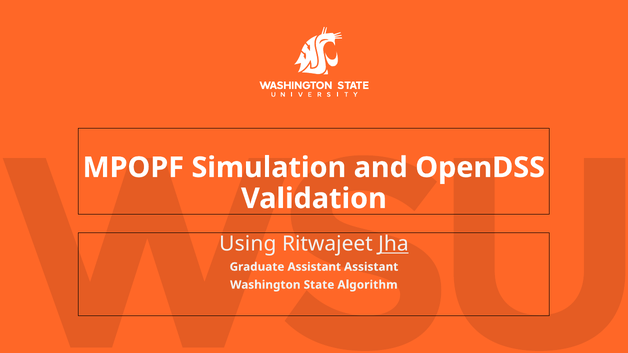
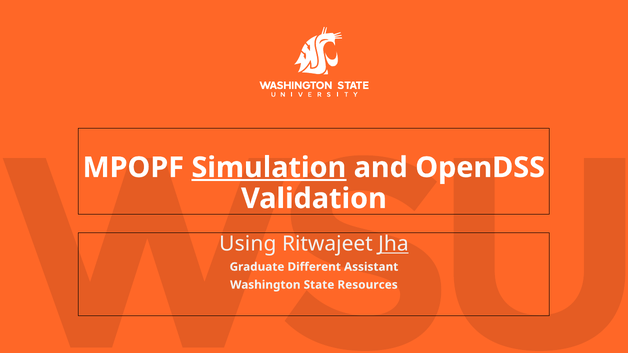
Simulation underline: none -> present (269, 168)
Graduate Assistant: Assistant -> Different (314, 267)
Algorithm: Algorithm -> Resources (368, 285)
